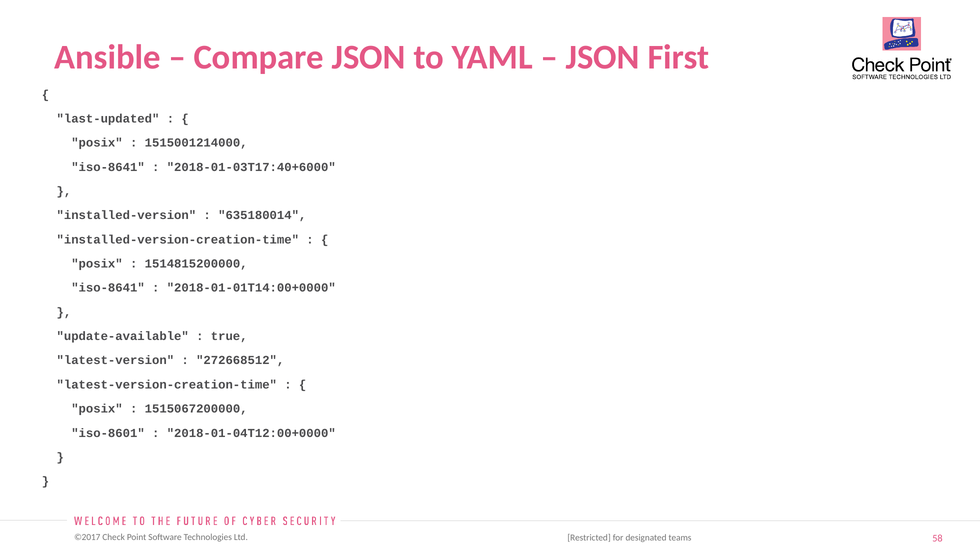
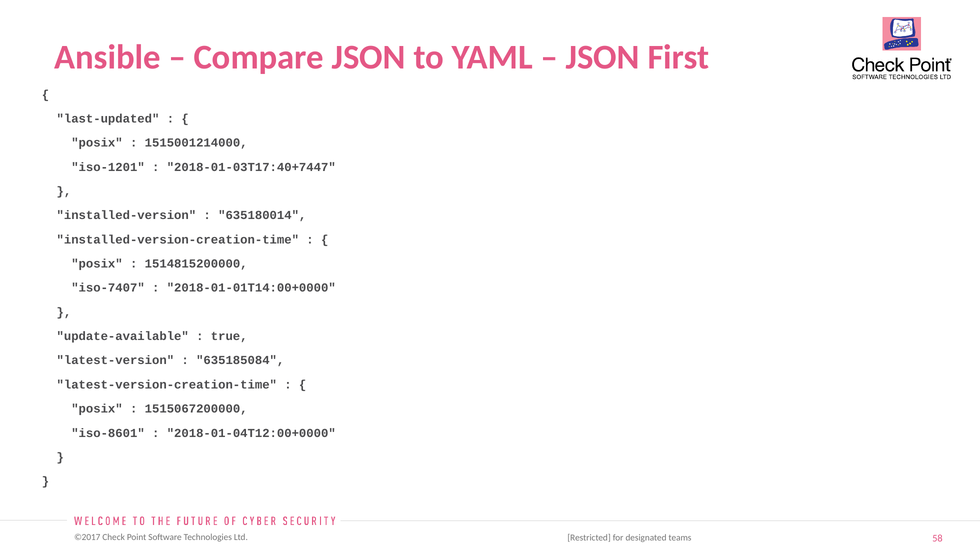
iso-8641: iso-8641 -> iso-1201 (108, 167)
2018-01-03T17:40+6000: 2018-01-03T17:40+6000 -> 2018-01-03T17:40+7447 (251, 167)
iso-8641: iso-8641 -> iso-7407 (108, 288)
272668512: 272668512 -> 635185084 (240, 361)
